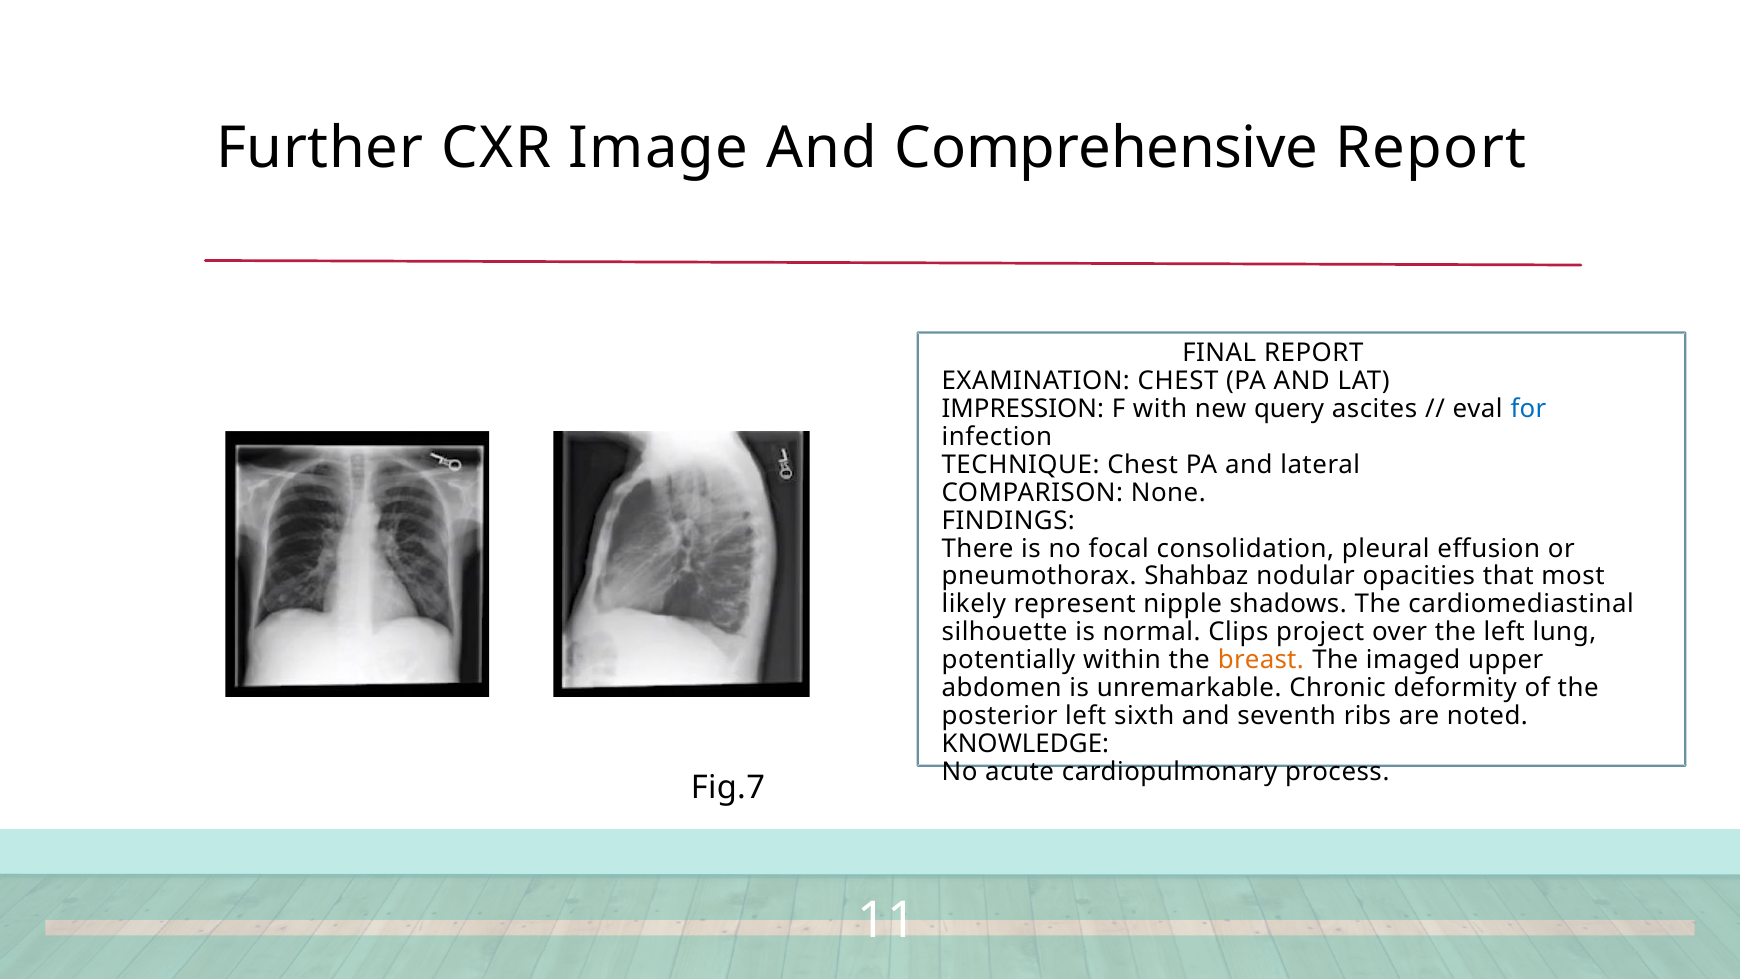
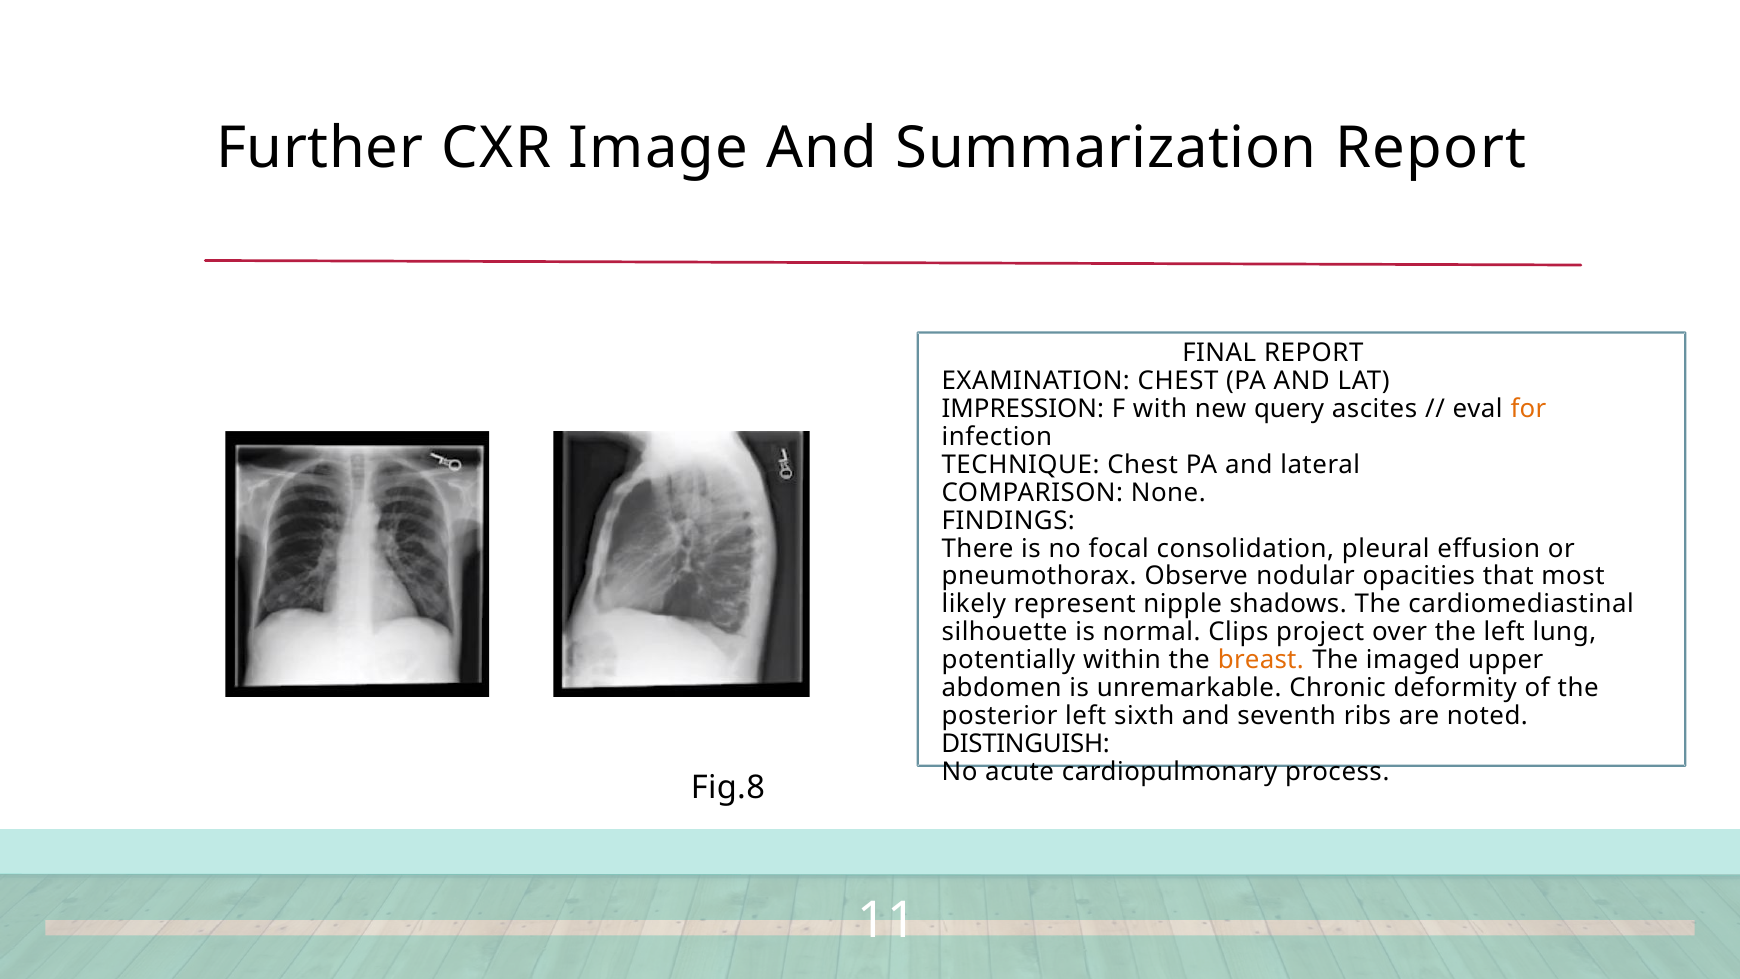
Comprehensive: Comprehensive -> Summarization (1106, 148)
for colour: blue -> orange (1528, 409)
Shahbaz: Shahbaz -> Observe (1196, 576)
KNOWLEDGE: KNOWLEDGE -> DISTINGUISH (1026, 744)
Fig.7: Fig.7 -> Fig.8 (728, 787)
